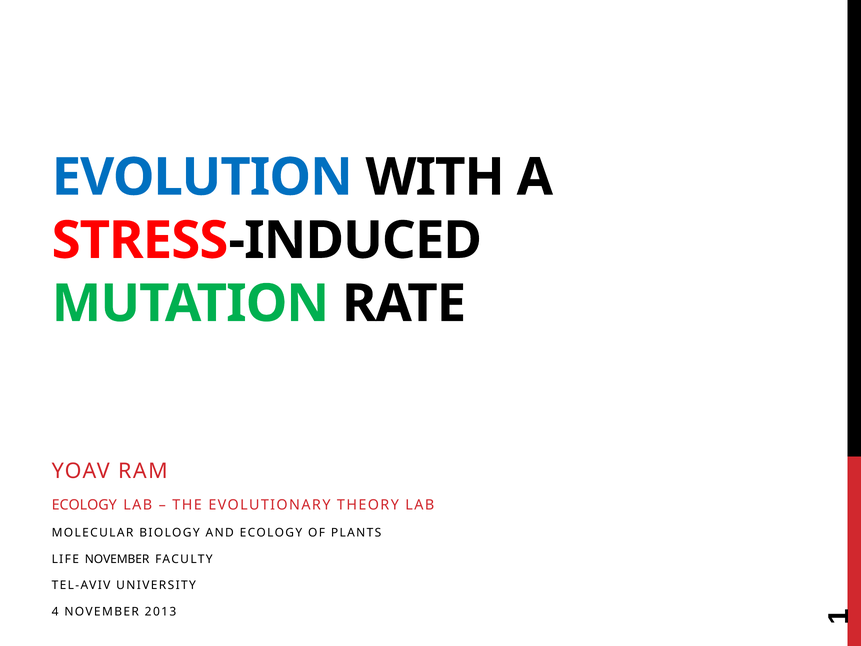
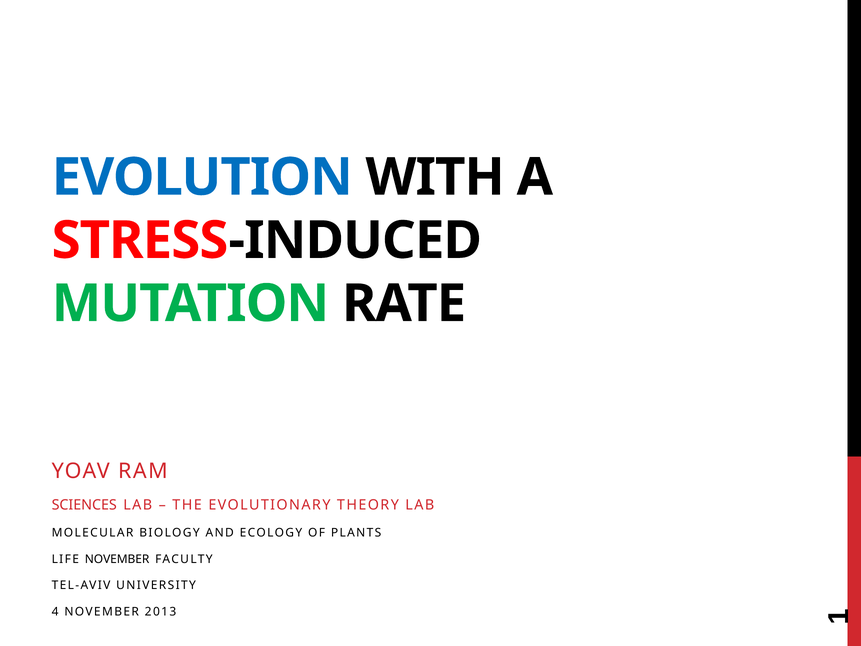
ECOLOGY: ECOLOGY -> SCIENCES (84, 505)
